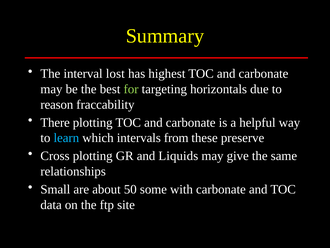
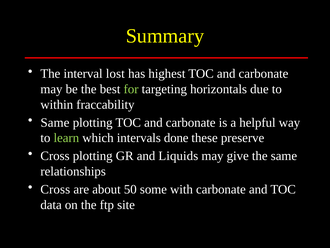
reason: reason -> within (57, 104)
There: There -> Same (55, 122)
learn colour: light blue -> light green (66, 138)
from: from -> done (176, 138)
Small: Small -> Cross (55, 189)
